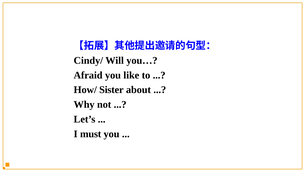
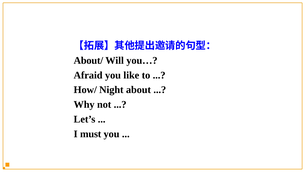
Cindy/: Cindy/ -> About/ (88, 60)
Sister: Sister -> Night (111, 90)
